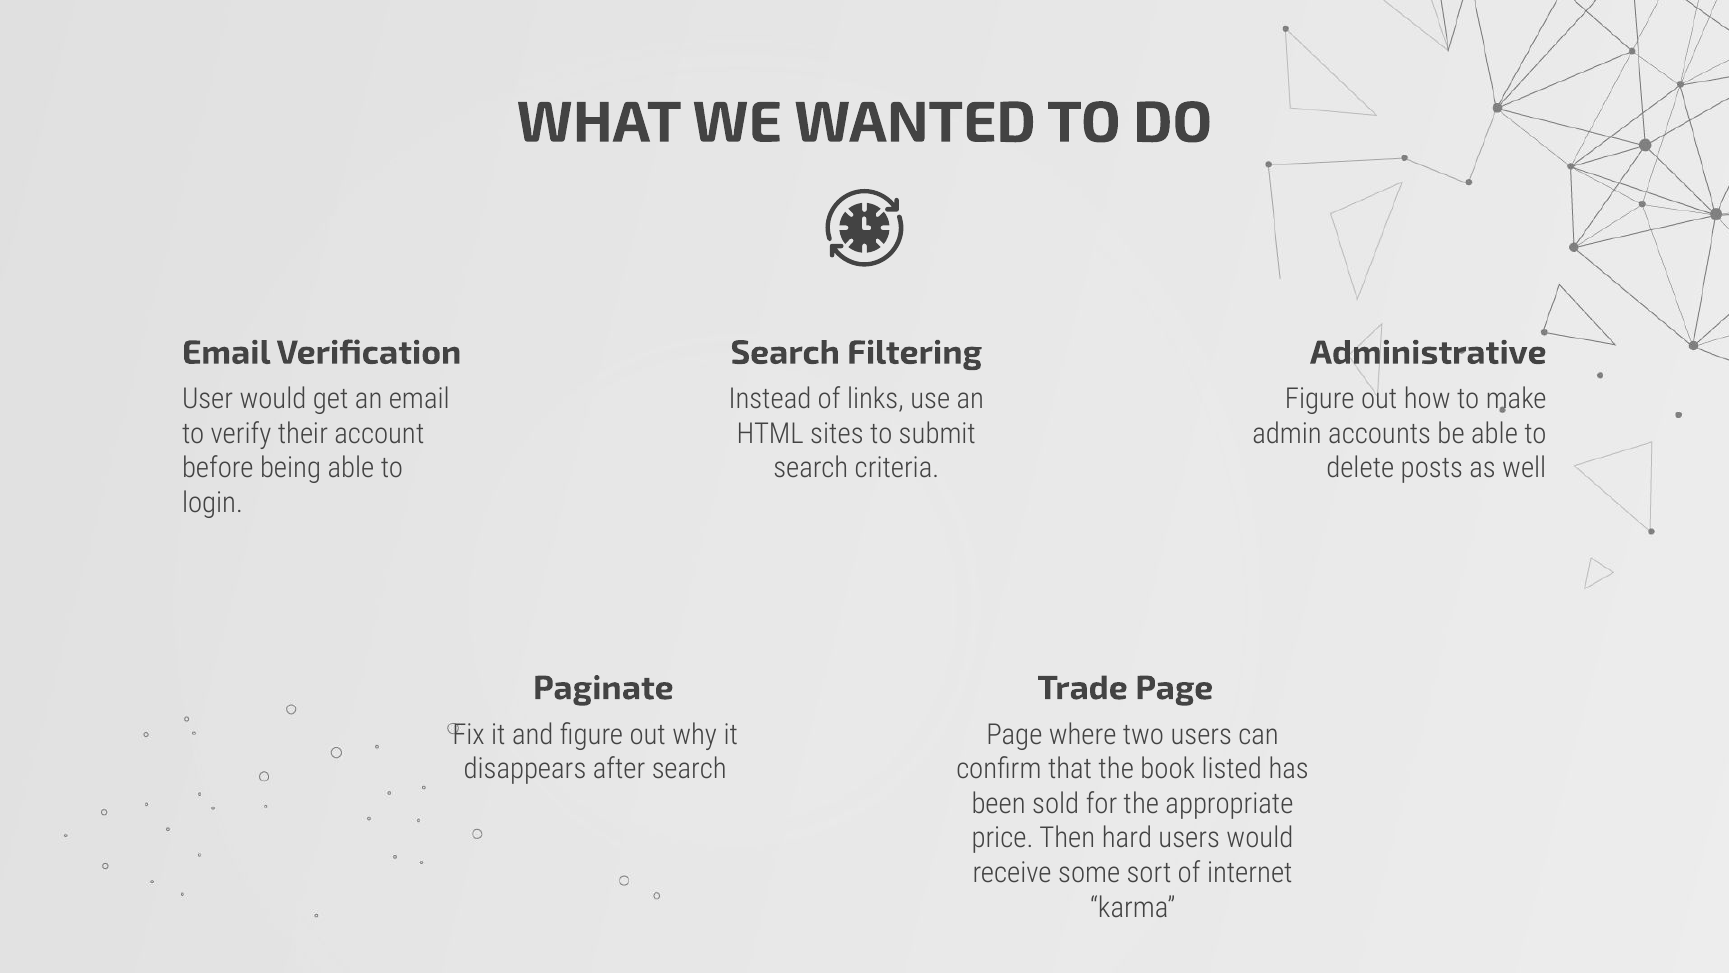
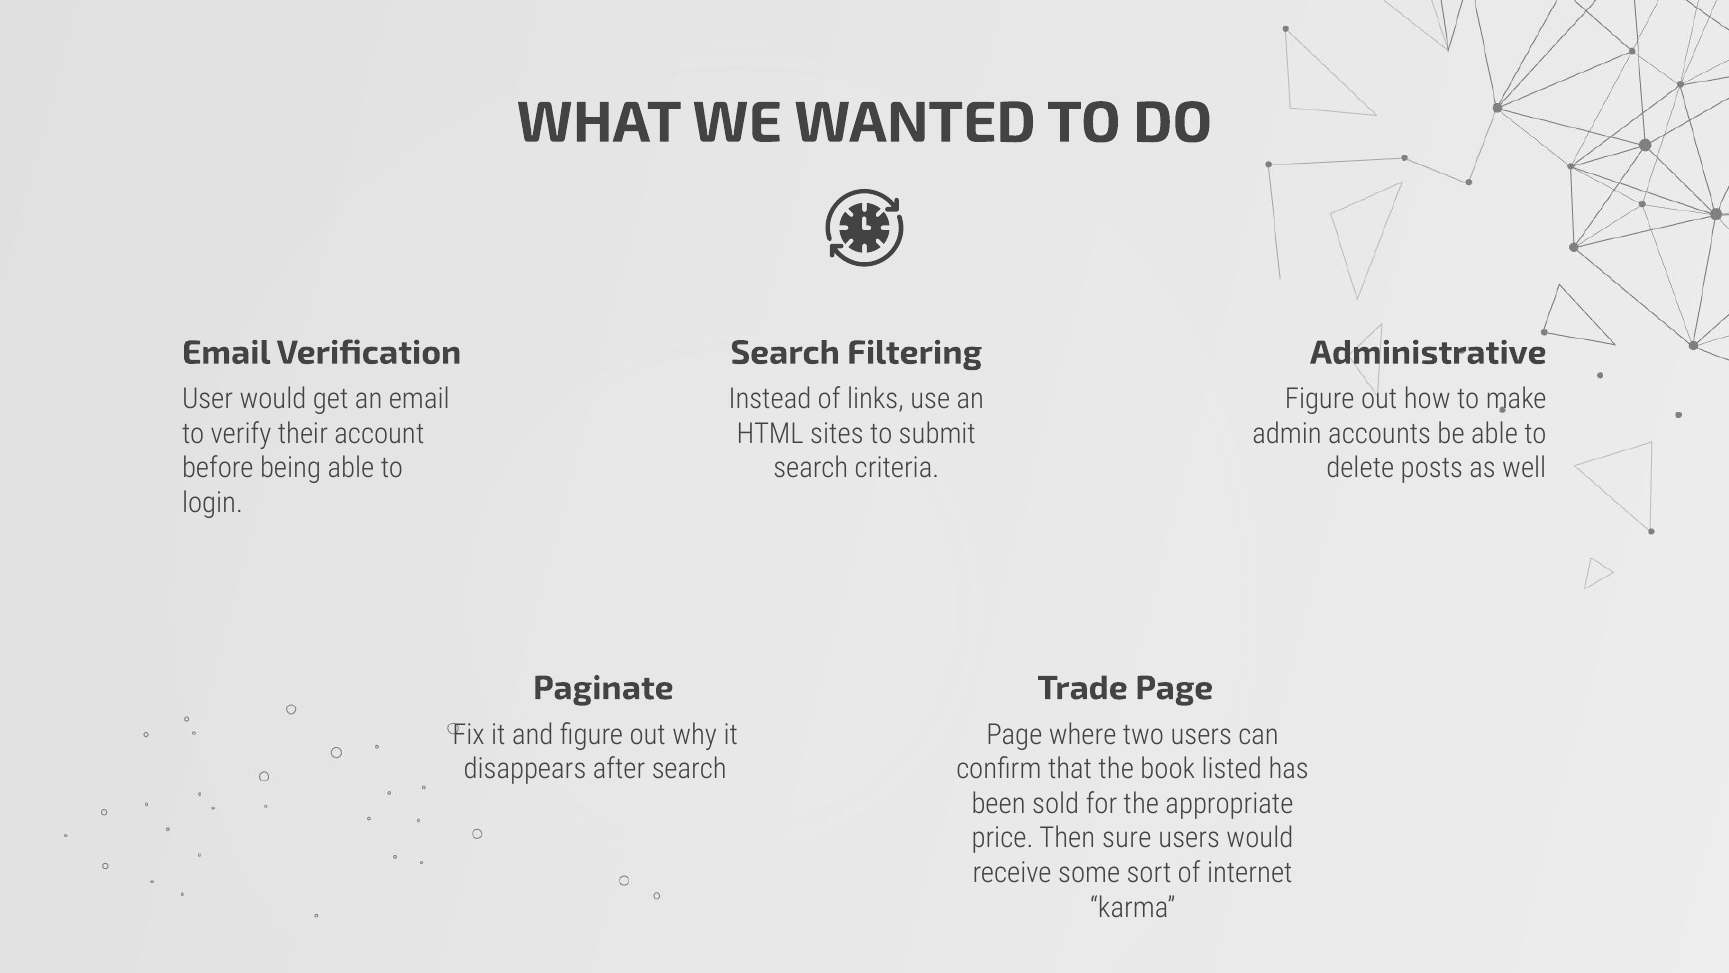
hard: hard -> sure (1127, 838)
